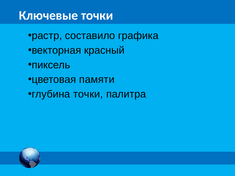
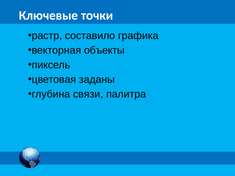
красный: красный -> объекты (104, 50)
памяти: памяти -> заданы (97, 80)
глубина точки: точки -> связи (88, 94)
